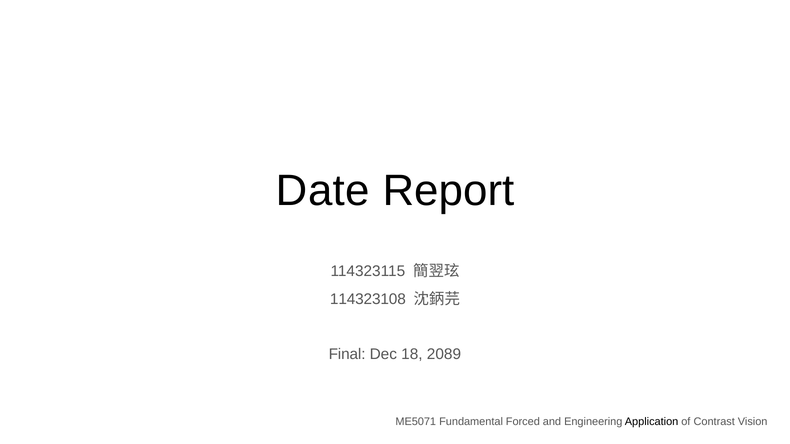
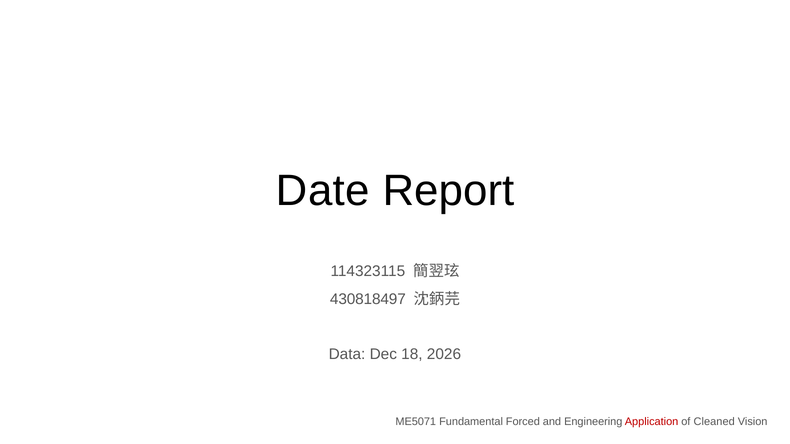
114323108: 114323108 -> 430818497 (368, 299)
Final: Final -> Data (347, 355)
2089: 2089 -> 2026 (444, 355)
Application colour: black -> red (652, 422)
Contrast: Contrast -> Cleaned (714, 422)
